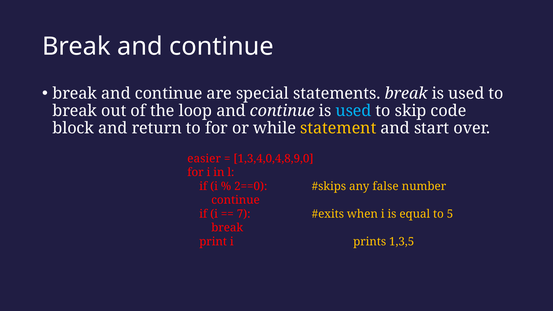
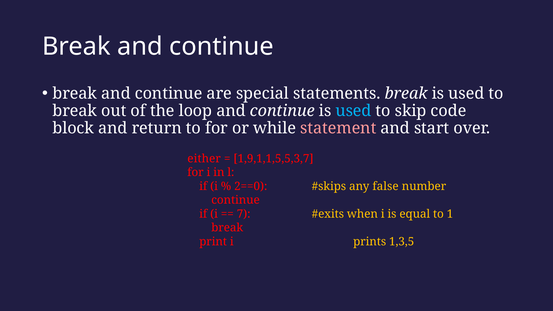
statement colour: yellow -> pink (338, 128)
easier: easier -> either (204, 159)
1,3,4,0,4,8,9,0: 1,3,4,0,4,8,9,0 -> 1,9,1,1,5,5,3,7 (274, 159)
5: 5 -> 1 (450, 214)
